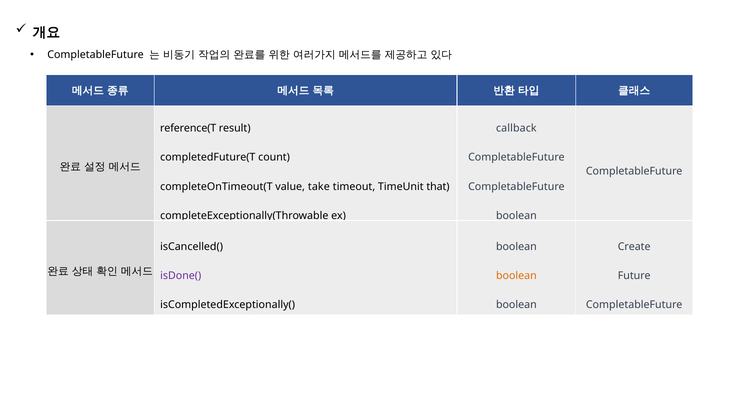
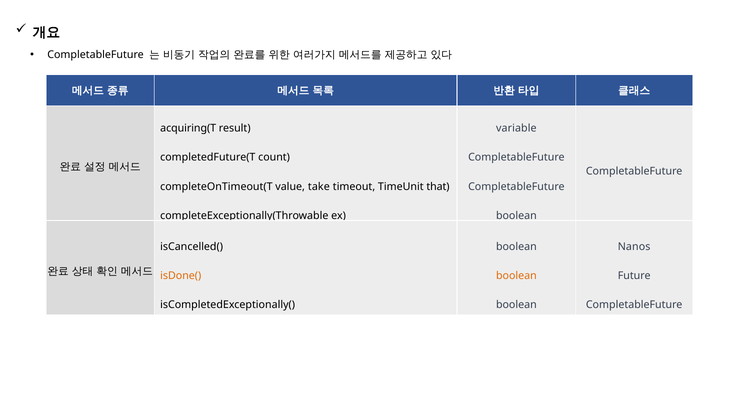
reference(T: reference(T -> acquiring(T (188, 128)
callback: callback -> variable (516, 128)
Create: Create -> Nanos (634, 246)
isDone( colour: purple -> orange (181, 275)
